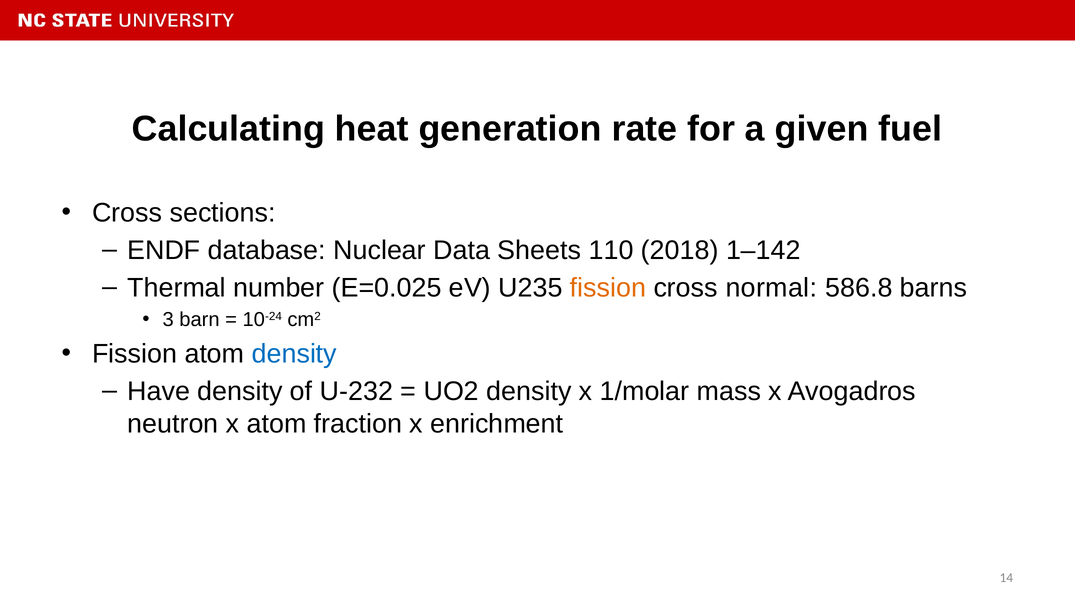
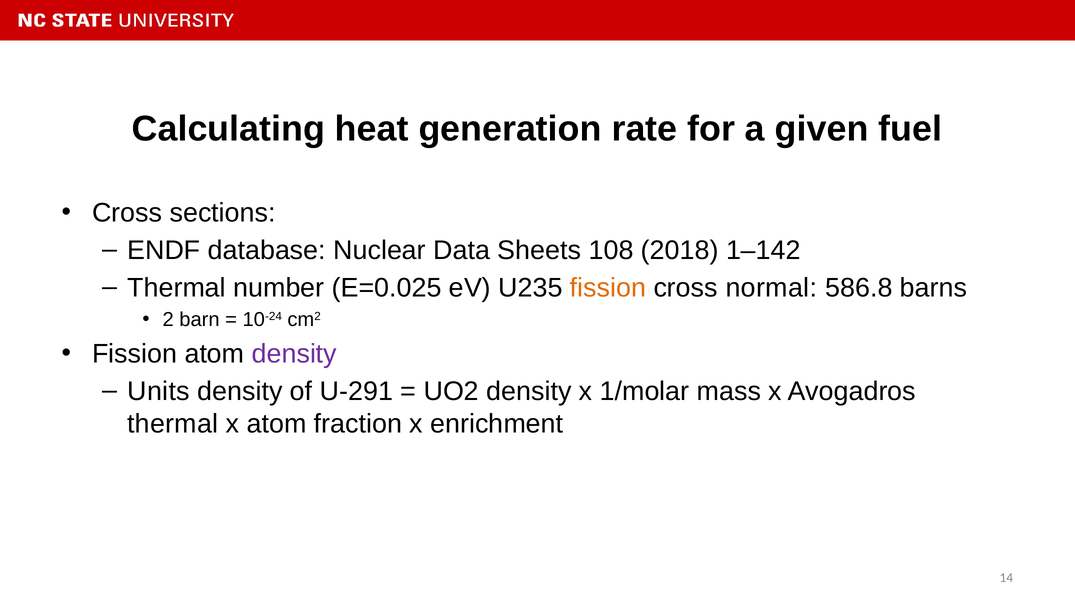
110: 110 -> 108 (611, 250)
3: 3 -> 2 (168, 320)
density colour: blue -> purple (294, 354)
Have: Have -> Units (159, 391)
U-232: U-232 -> U-291 (356, 391)
neutron: neutron -> thermal (173, 423)
